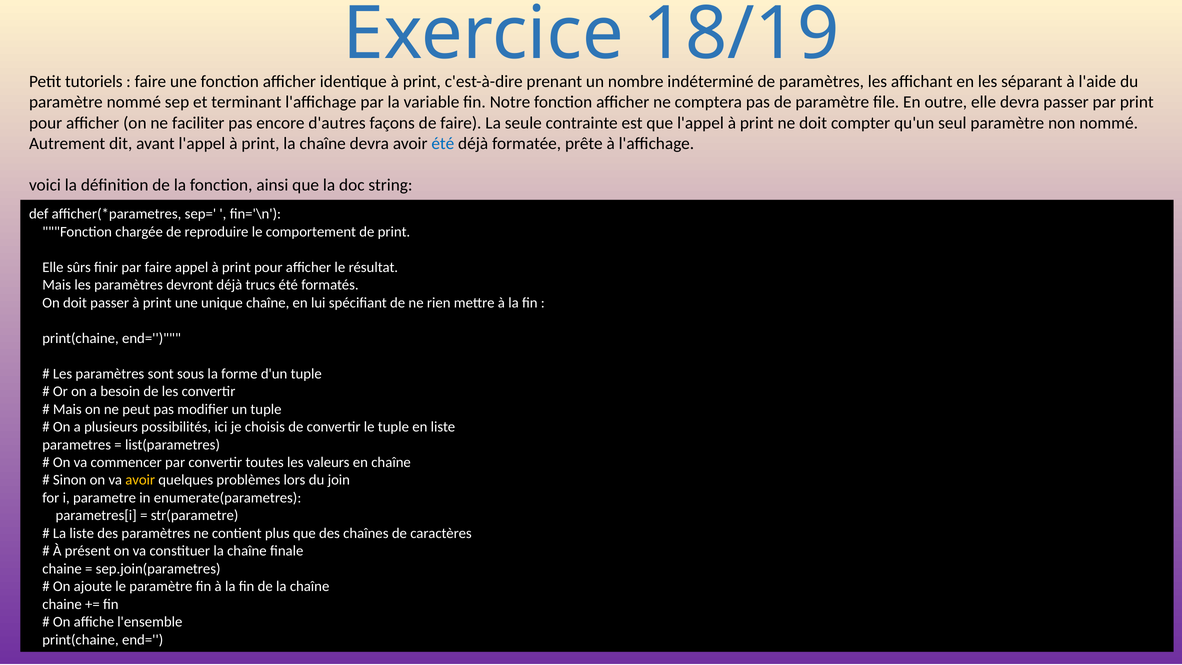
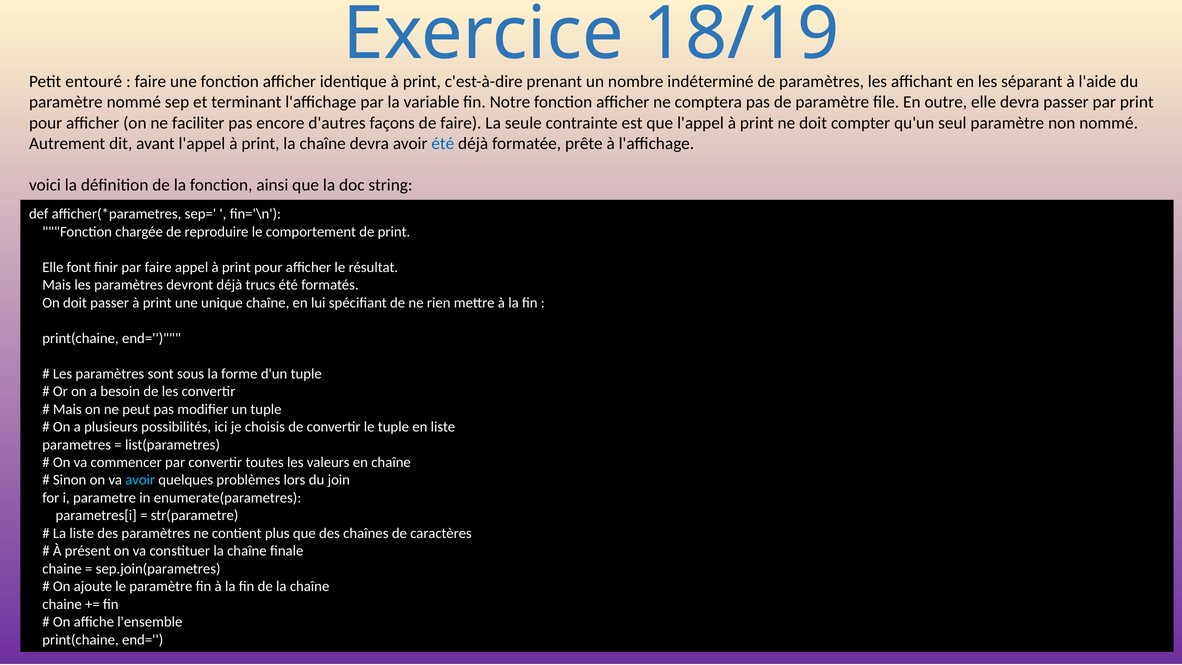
tutoriels: tutoriels -> entouré (94, 81)
sûrs: sûrs -> font (79, 267)
avoir colour: yellow -> light blue (140, 480)
